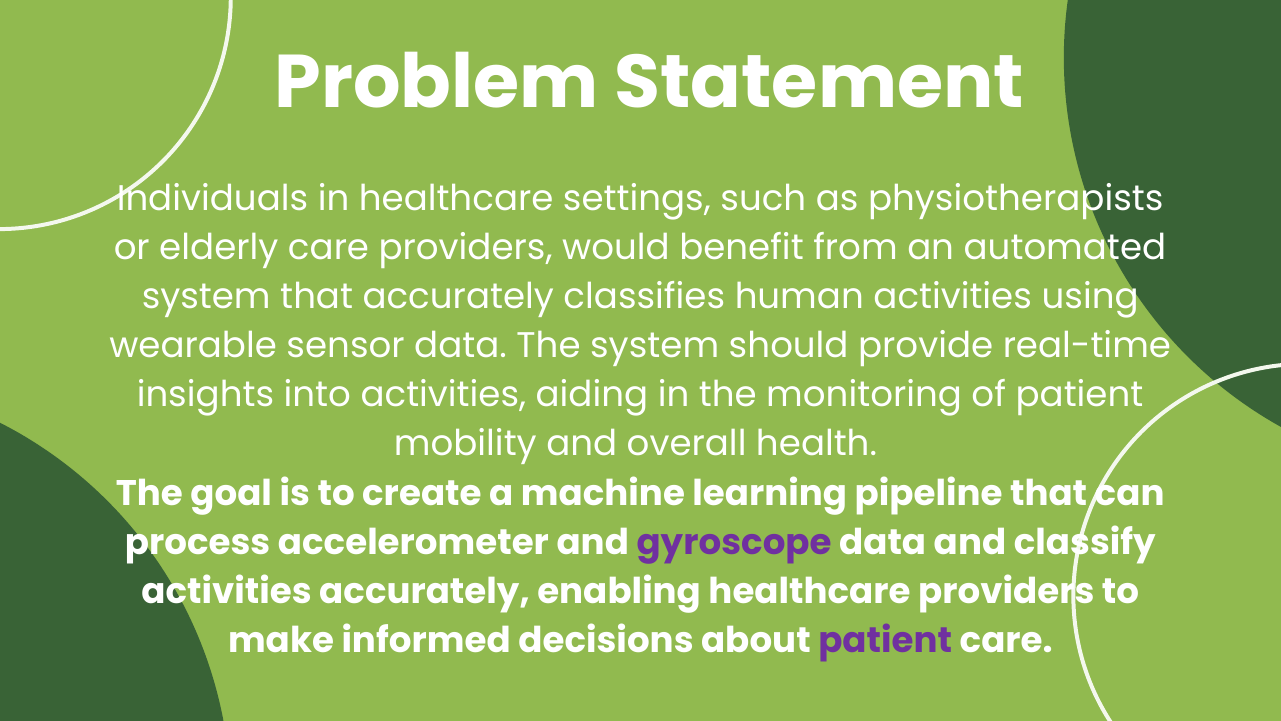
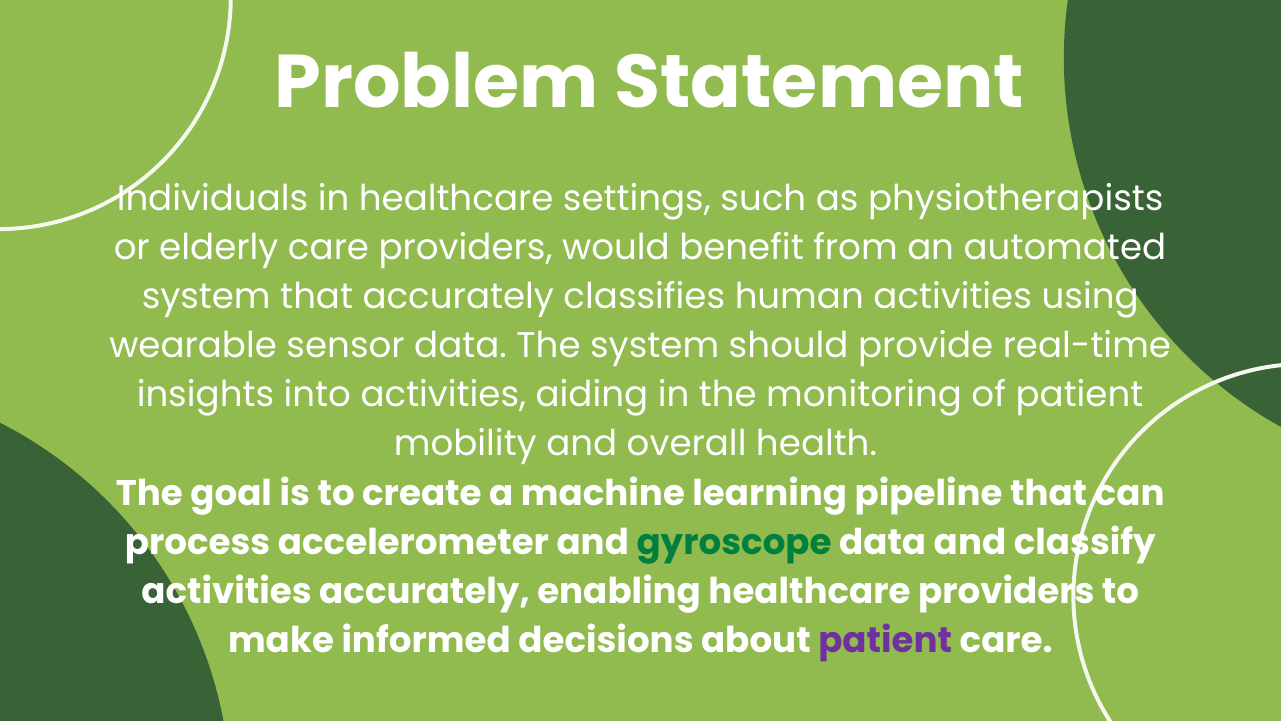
gyroscope colour: purple -> green (734, 542)
